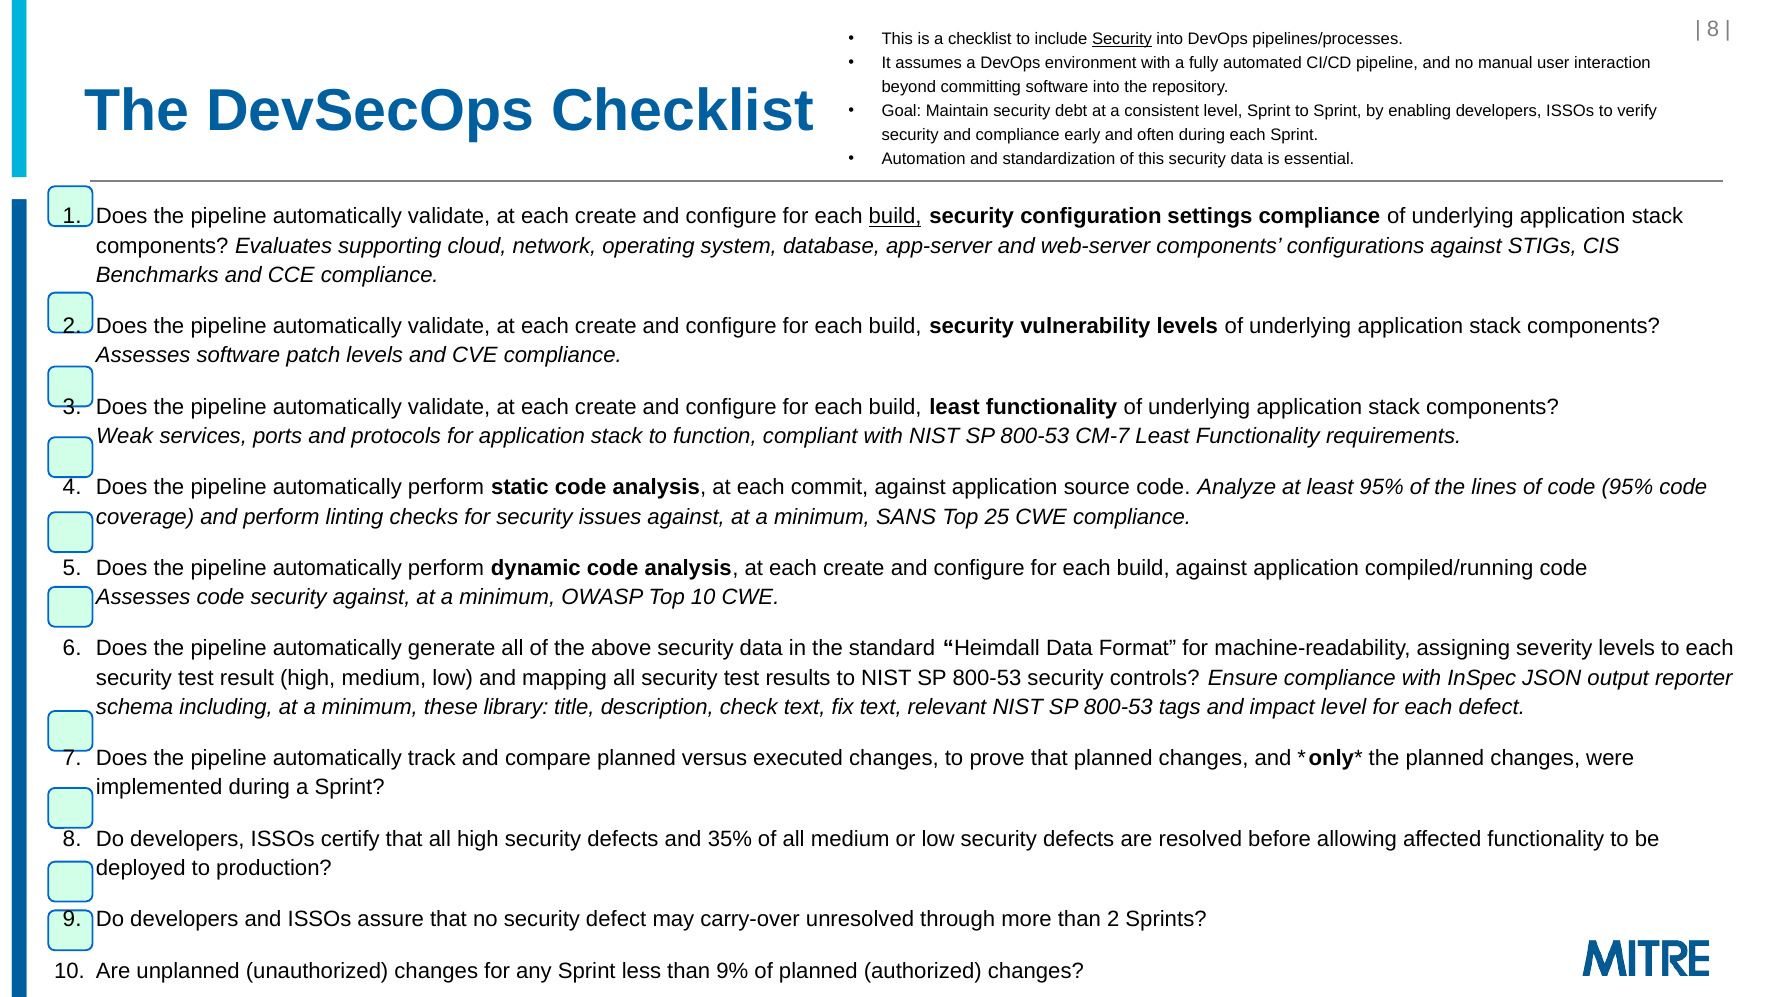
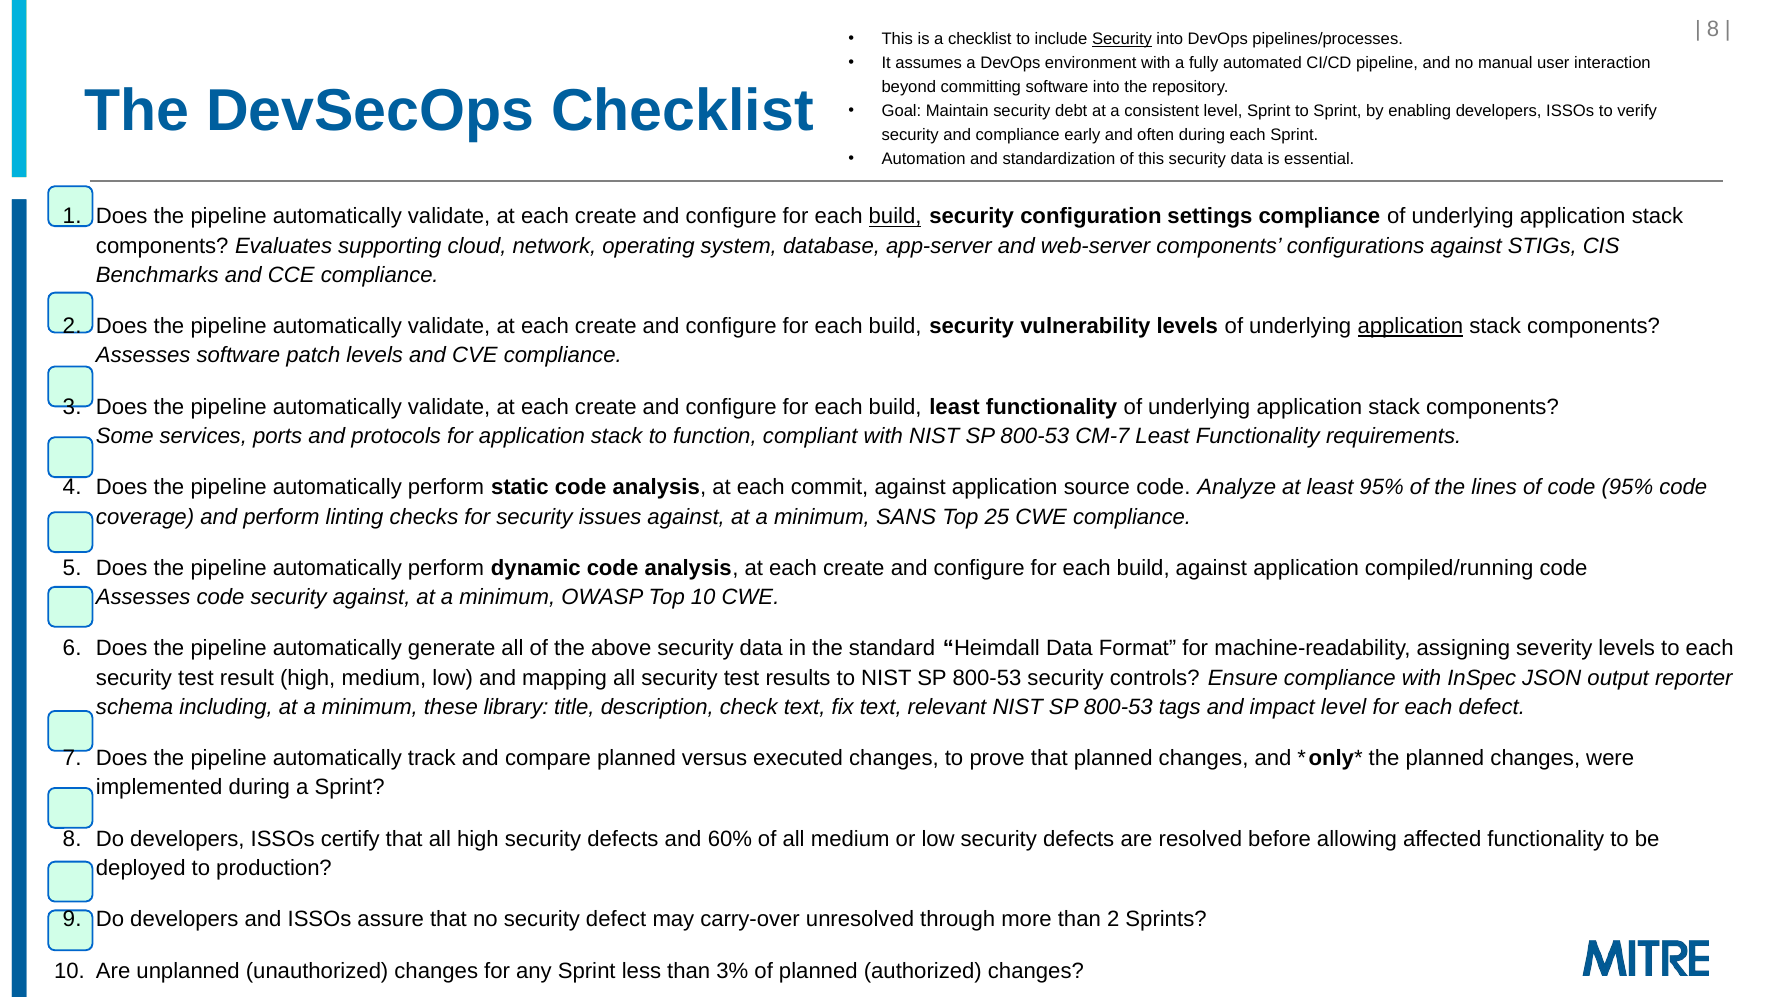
application underline: none -> present (1410, 326)
Weak: Weak -> Some (125, 436)
35%: 35% -> 60% (730, 839)
9%: 9% -> 3% (732, 971)
